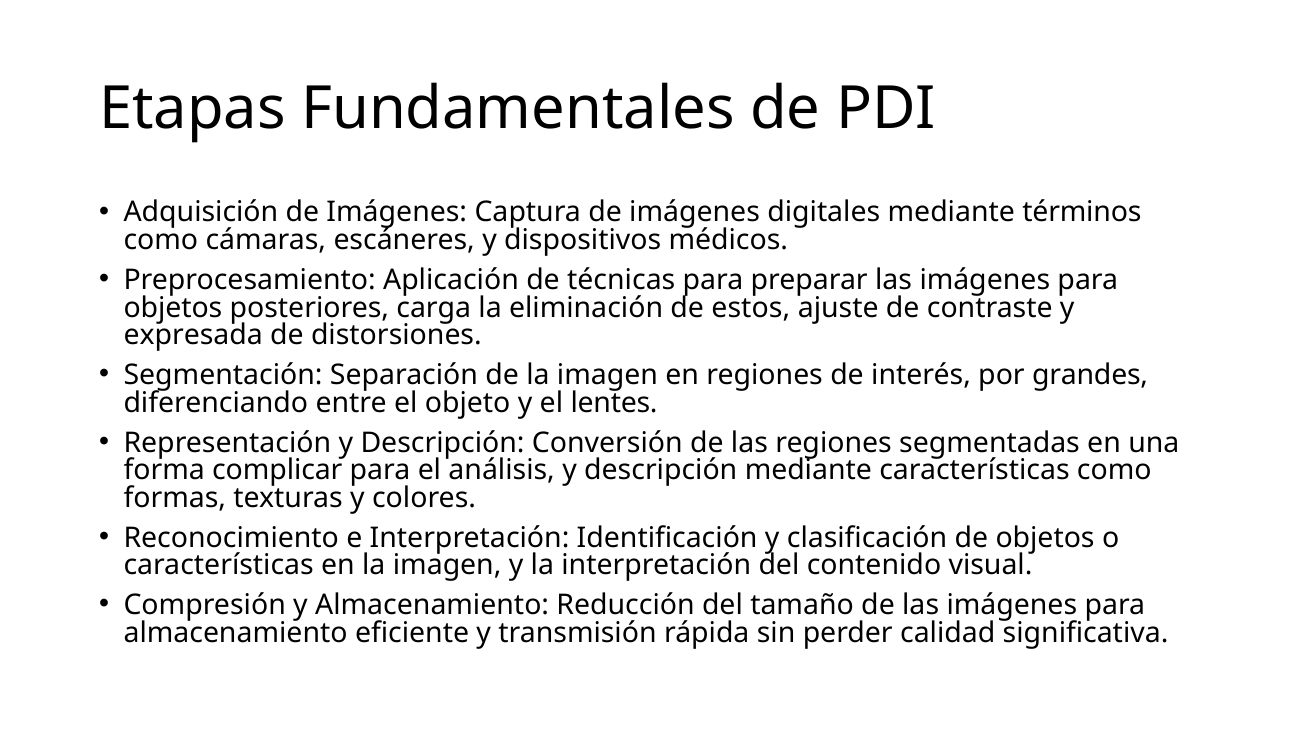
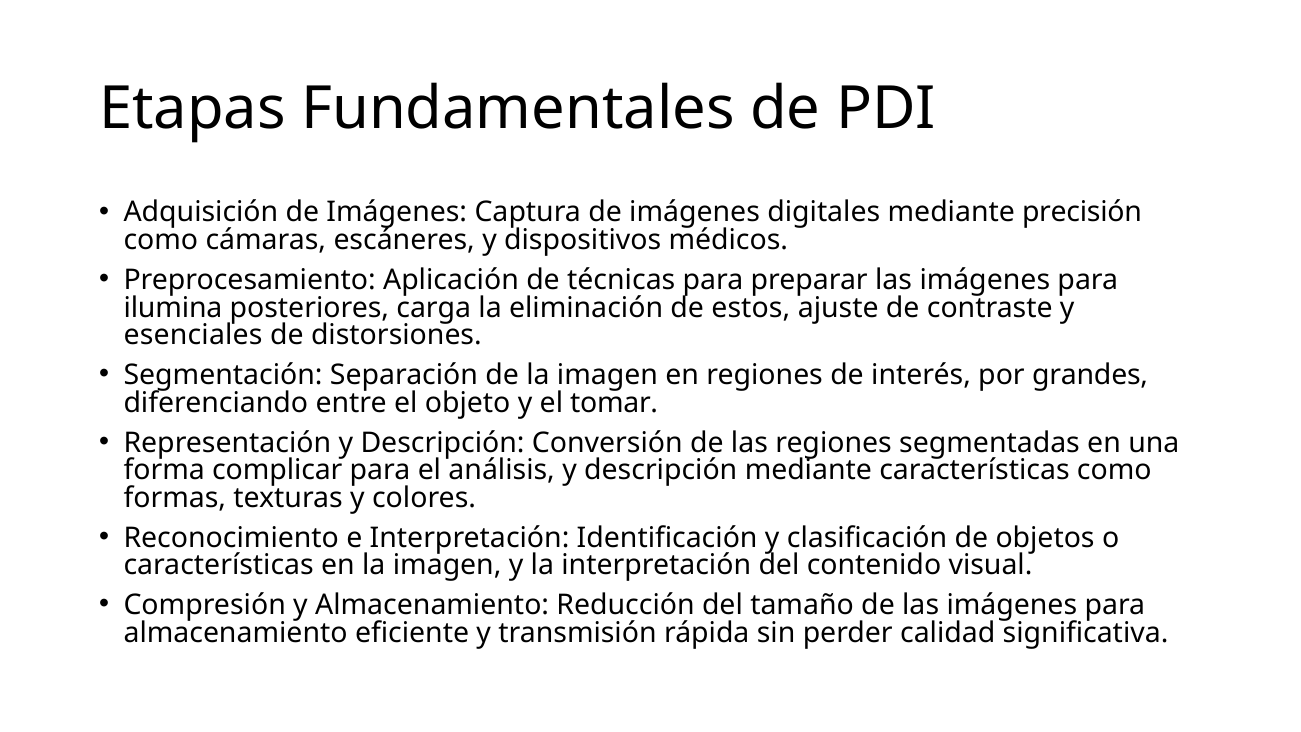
términos: términos -> precisión (1082, 212)
objetos: objetos -> ilumina (173, 308)
expresada: expresada -> esenciales (193, 335)
lentes: lentes -> tomar (614, 403)
